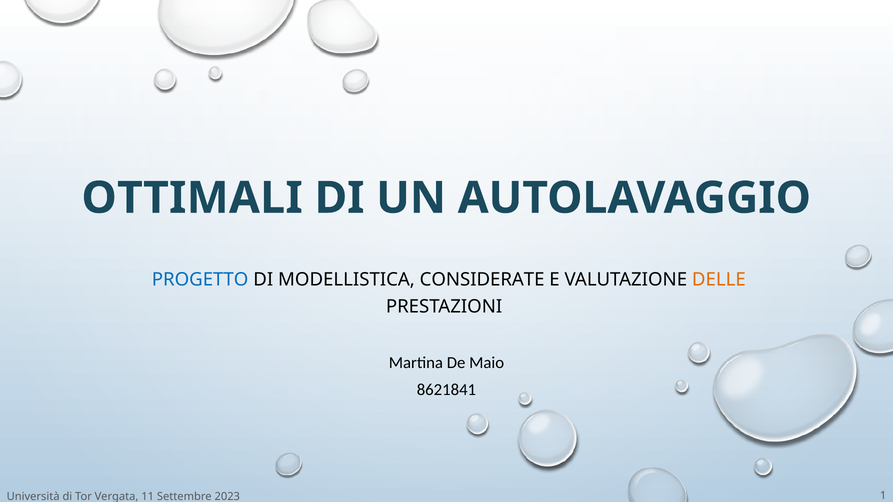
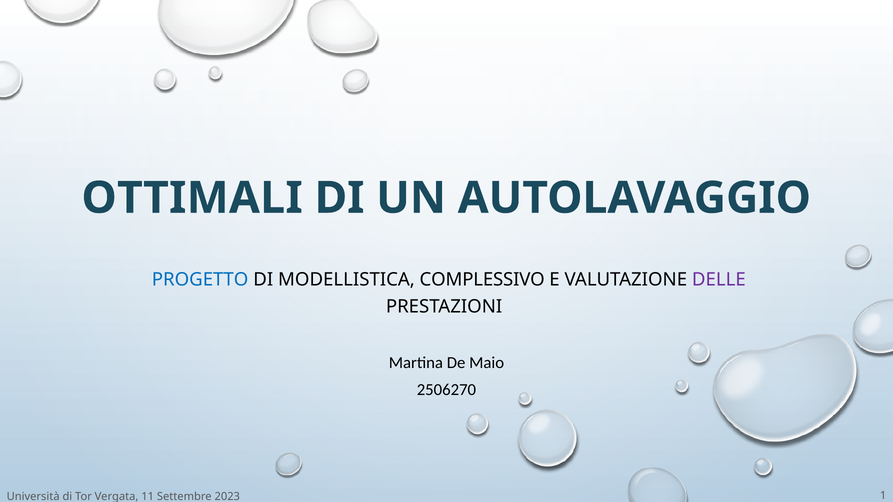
CONSIDERATE: CONSIDERATE -> COMPLESSIVO (482, 280)
DELLE colour: orange -> purple (719, 280)
8621841: 8621841 -> 2506270 (446, 390)
